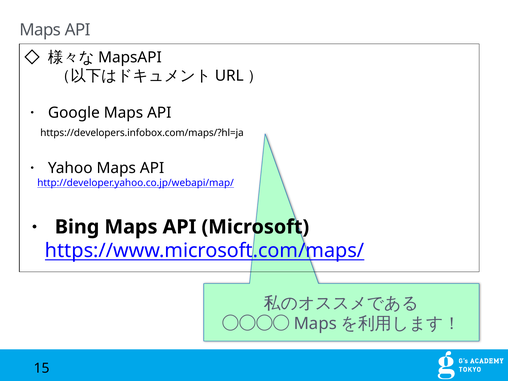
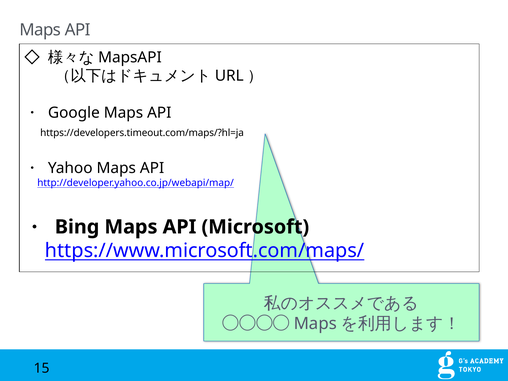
https://developers.infobox.com/maps/?hl=ja: https://developers.infobox.com/maps/?hl=ja -> https://developers.timeout.com/maps/?hl=ja (142, 133)
